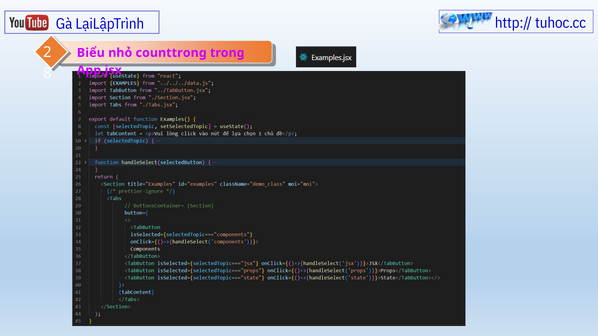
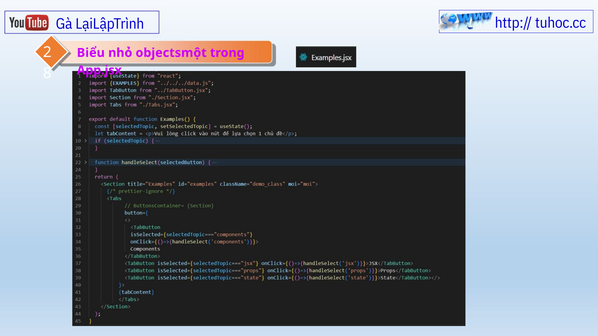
counttrong: counttrong -> objectsmột (171, 53)
